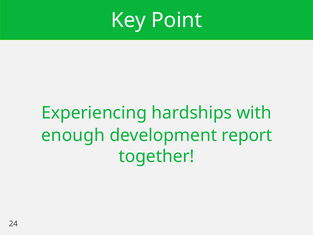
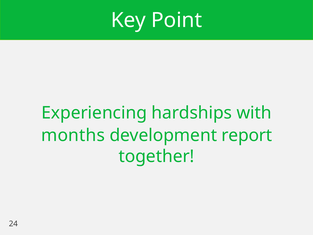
enough: enough -> months (73, 135)
